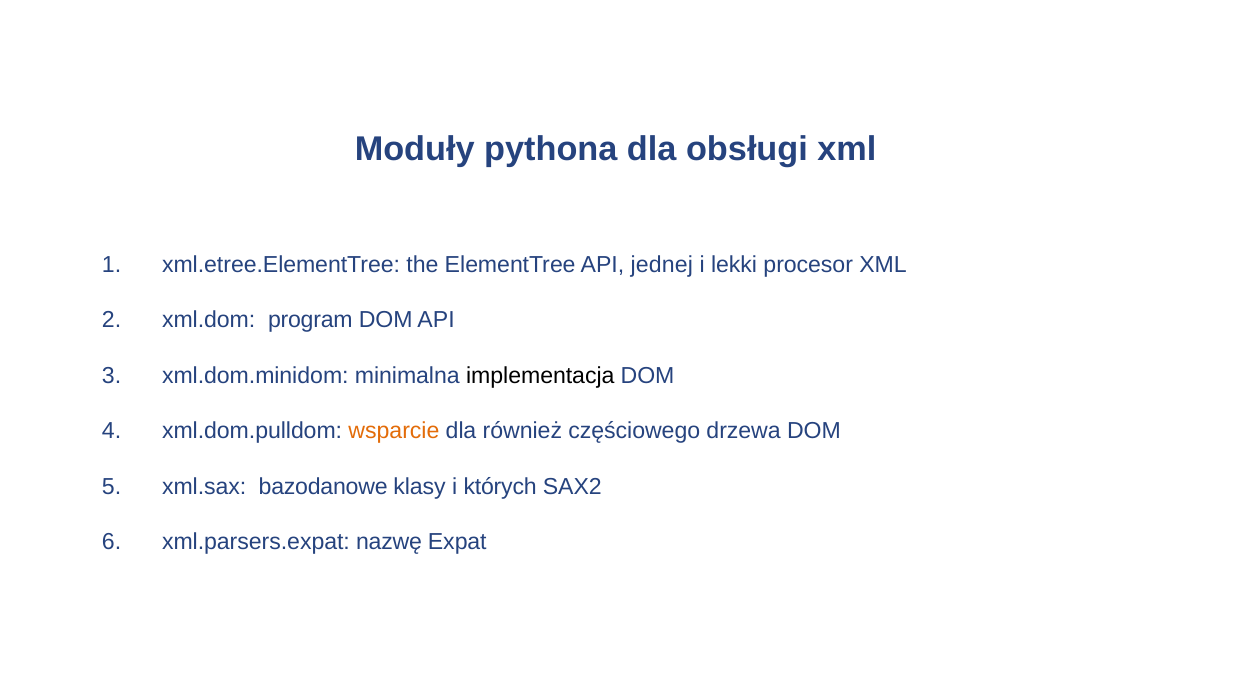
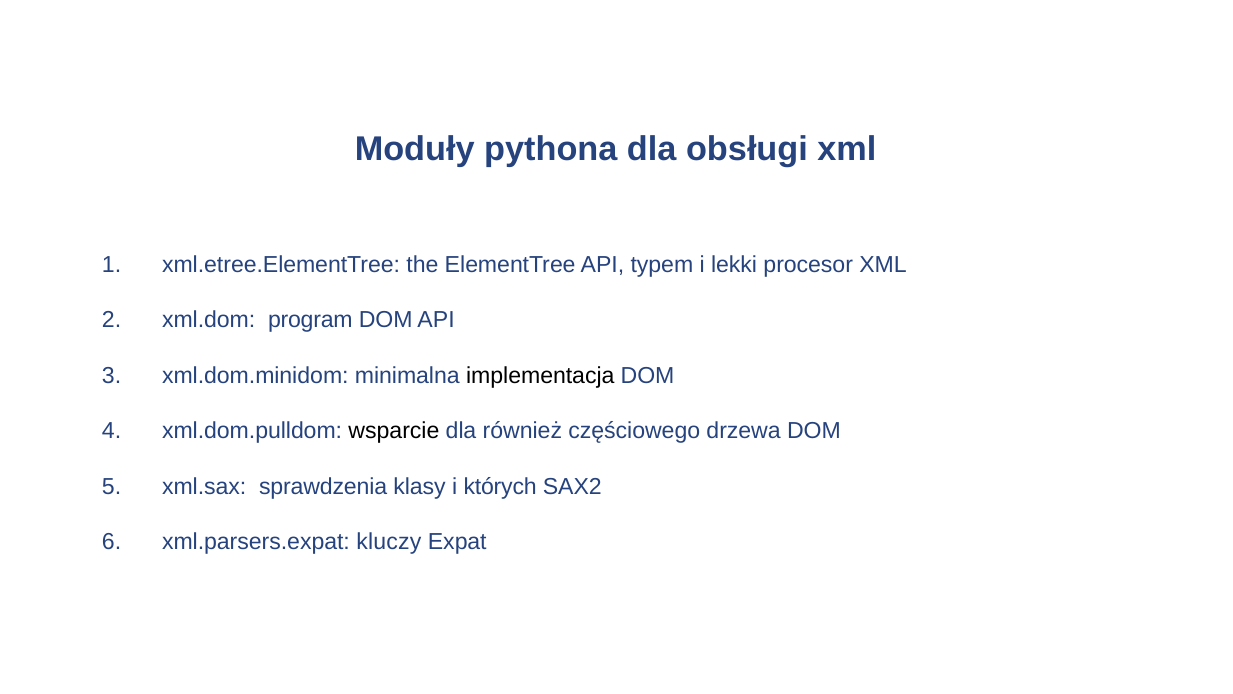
jednej: jednej -> typem (662, 265)
wsparcie colour: orange -> black (394, 431)
bazodanowe: bazodanowe -> sprawdzenia (323, 486)
nazwę: nazwę -> kluczy (389, 542)
